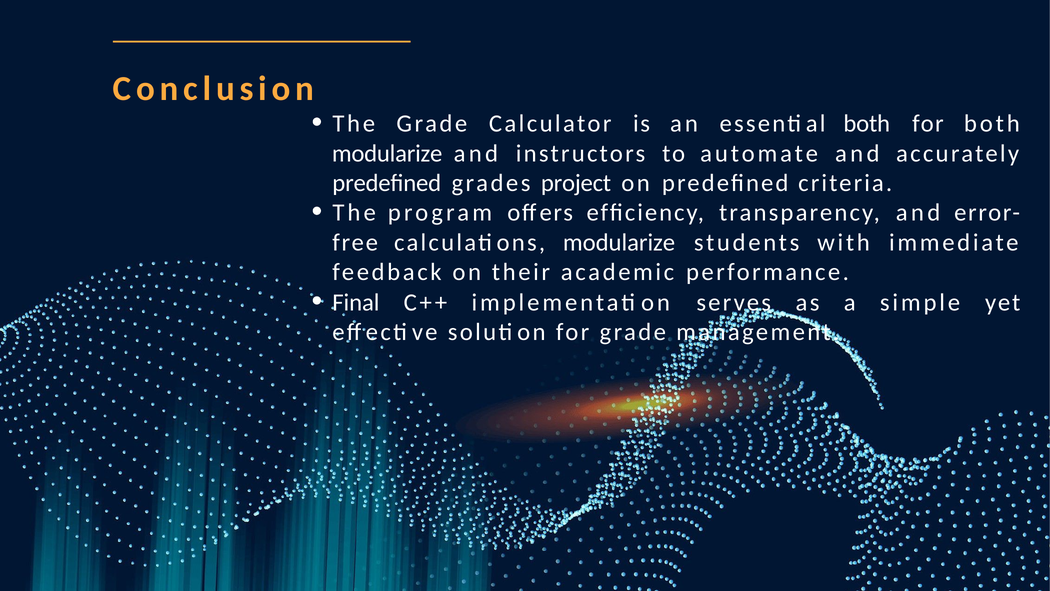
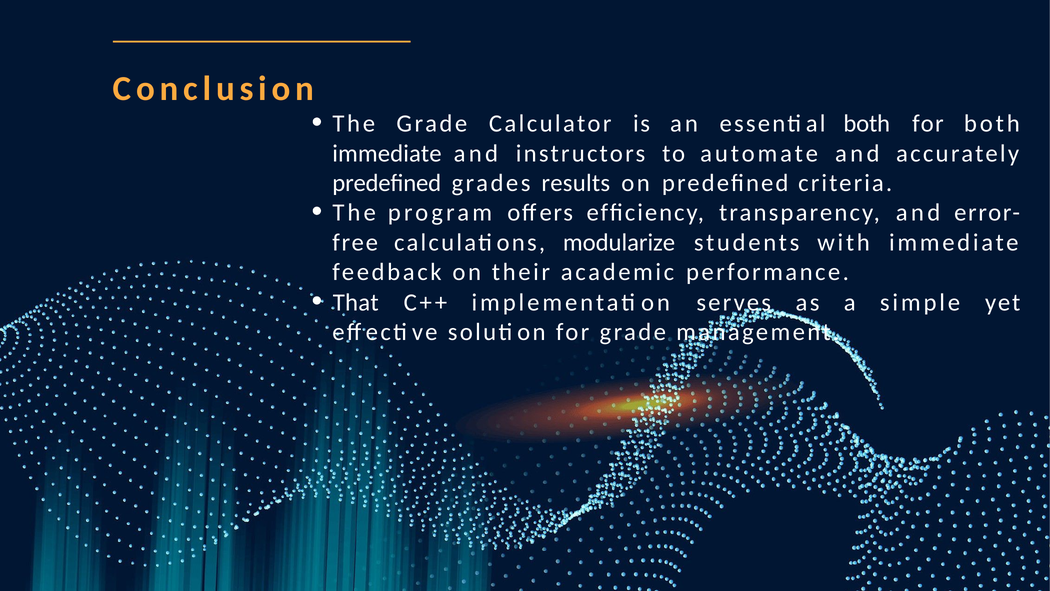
modularize: modularize -> immediate (387, 154)
project: project -> results (576, 183)
Final: Final -> That (356, 302)
